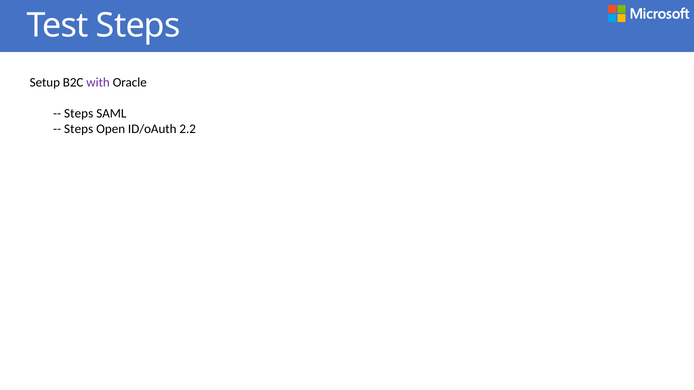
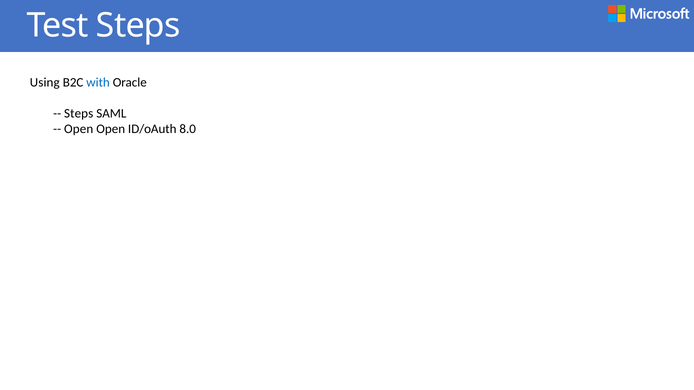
Setup: Setup -> Using (45, 82)
with colour: purple -> blue (98, 82)
Steps: Steps -> Open (79, 129)
2.2: 2.2 -> 8.0 (188, 129)
